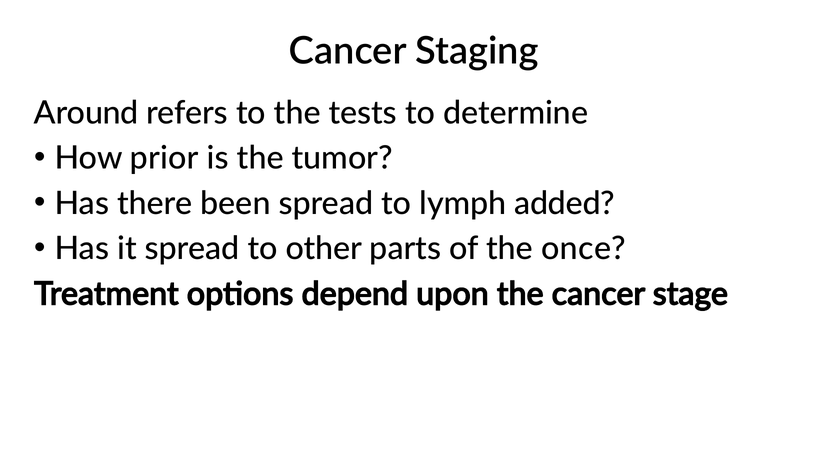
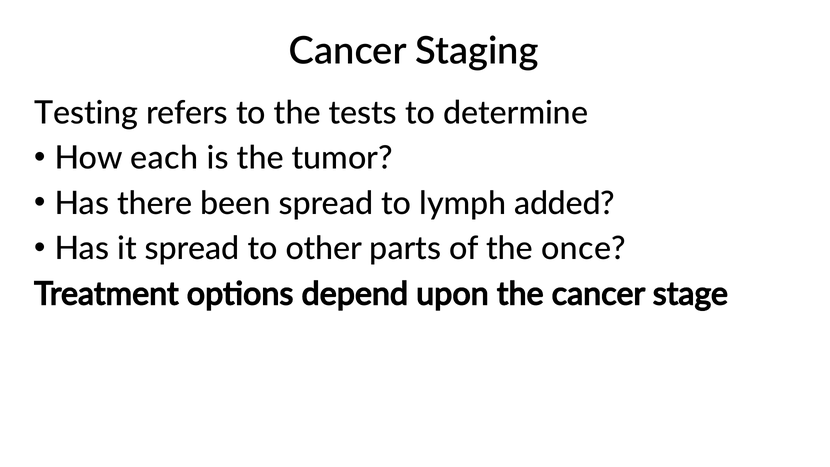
Around: Around -> Testing (86, 113)
prior: prior -> each (164, 158)
